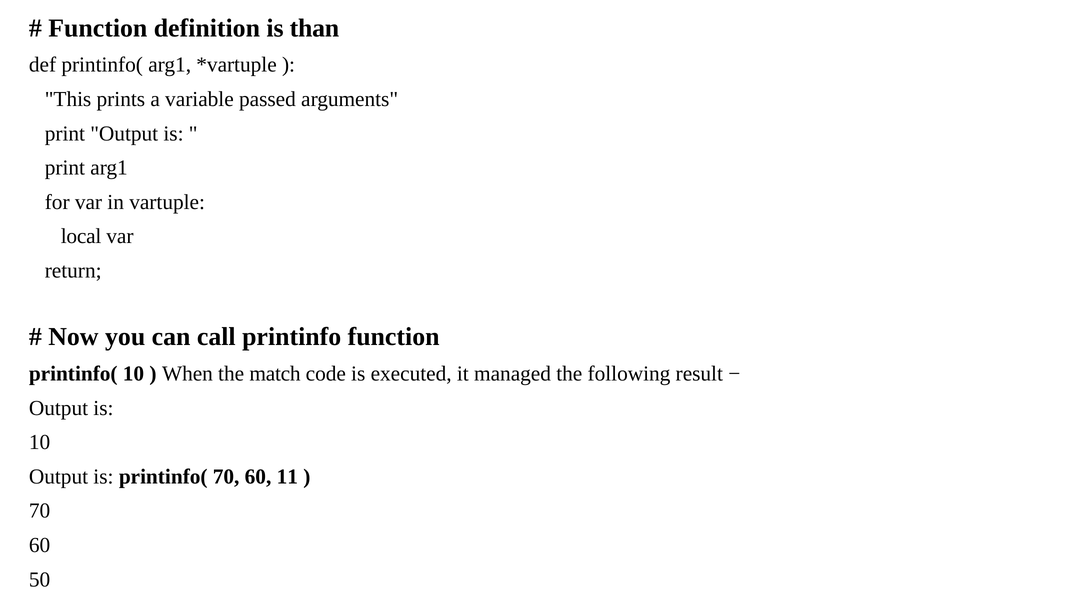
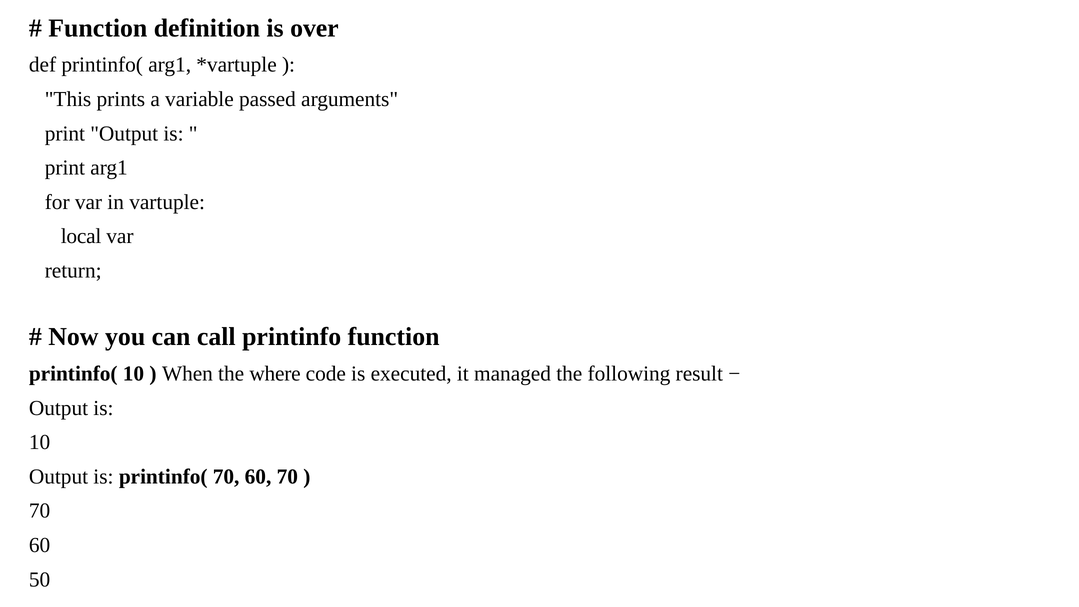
than: than -> over (314, 28)
match: match -> where (275, 374)
60 11: 11 -> 70 (287, 477)
